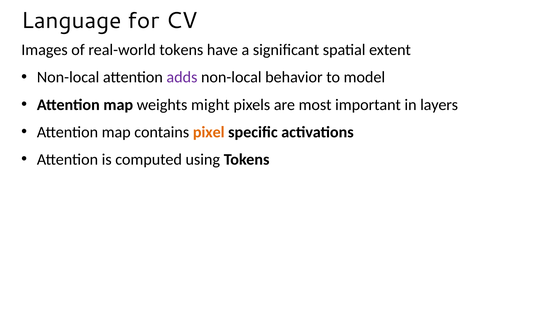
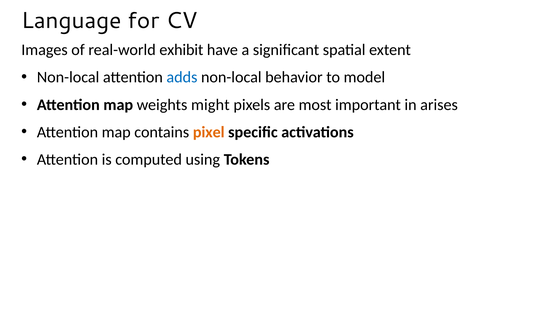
real-world tokens: tokens -> exhibit (181, 50)
adds colour: purple -> blue (182, 77)
layers: layers -> arises (439, 105)
